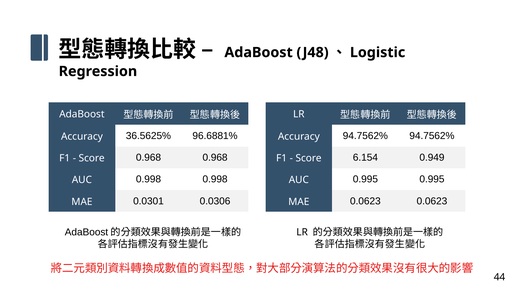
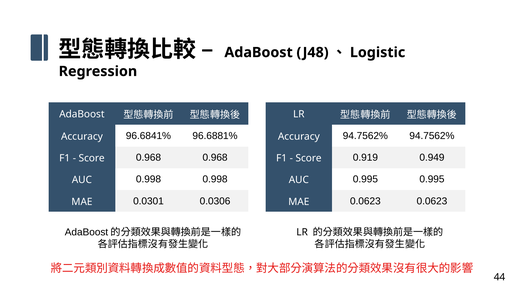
36.5625%: 36.5625% -> 96.6841% (148, 136)
6.154: 6.154 -> 0.919 (365, 157)
